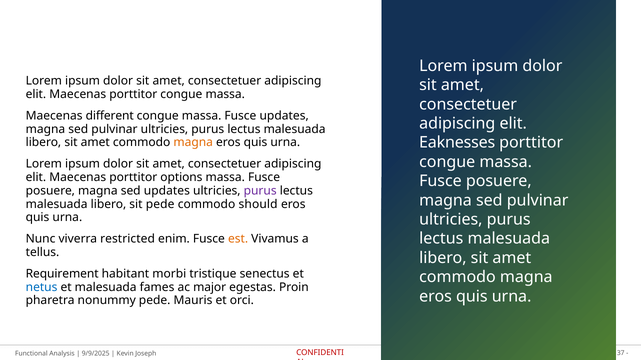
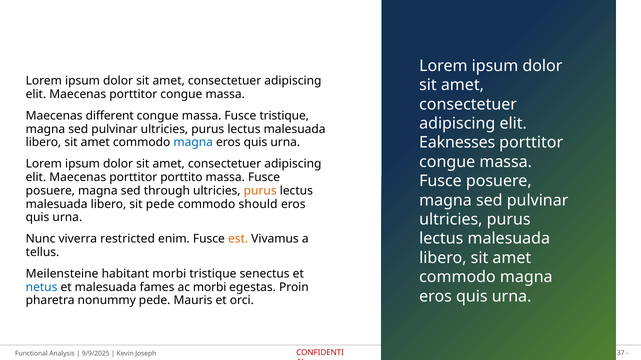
Fusce updates: updates -> tristique (284, 116)
magna colour: orange -> blue (193, 143)
options: options -> porttito (181, 178)
sed updates: updates -> through (167, 191)
purus colour: purple -> orange (260, 191)
Requirement: Requirement -> Meilensteine (62, 274)
ac major: major -> morbi (210, 288)
